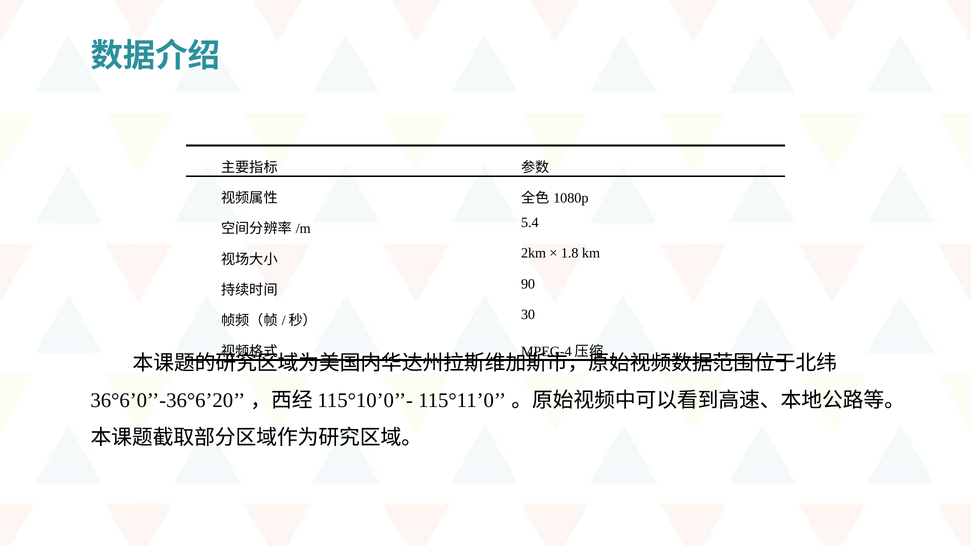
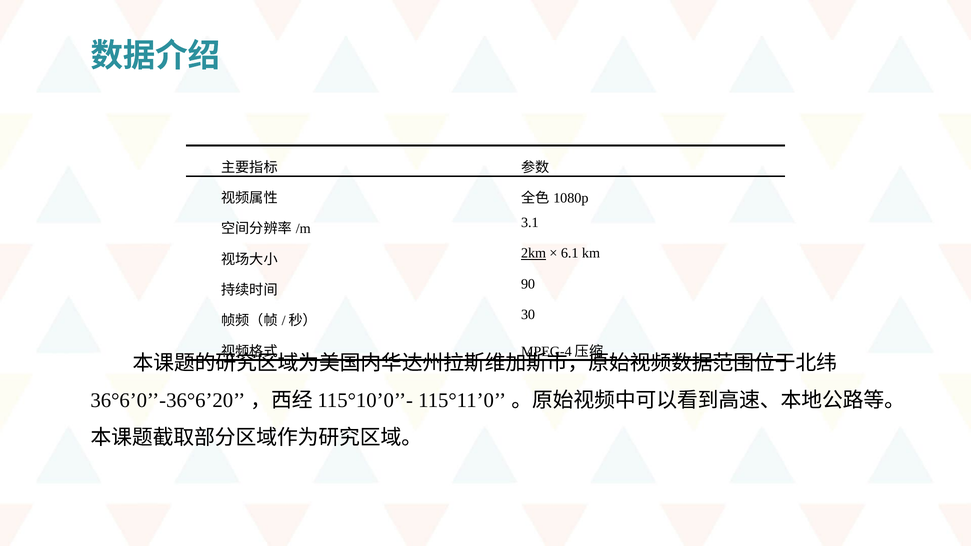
5.4: 5.4 -> 3.1 (530, 223)
2km underline: none -> present (534, 253)
1.8: 1.8 -> 6.1 (570, 253)
